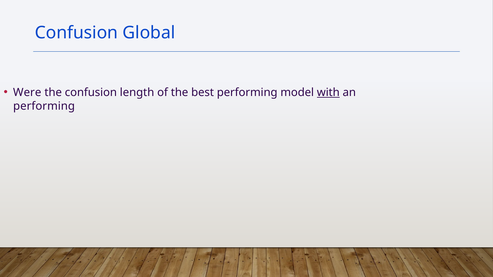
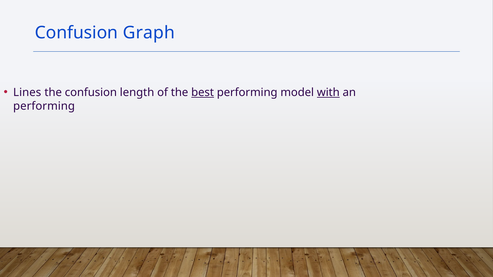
Global: Global -> Graph (149, 33)
Were: Were -> Lines (27, 93)
best underline: none -> present (203, 93)
